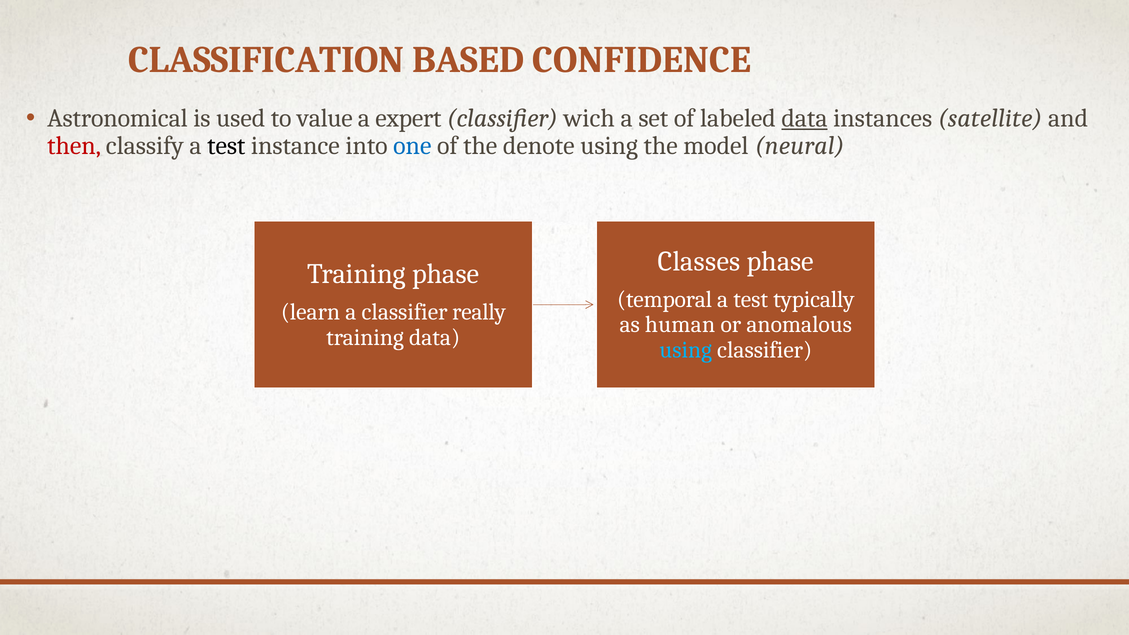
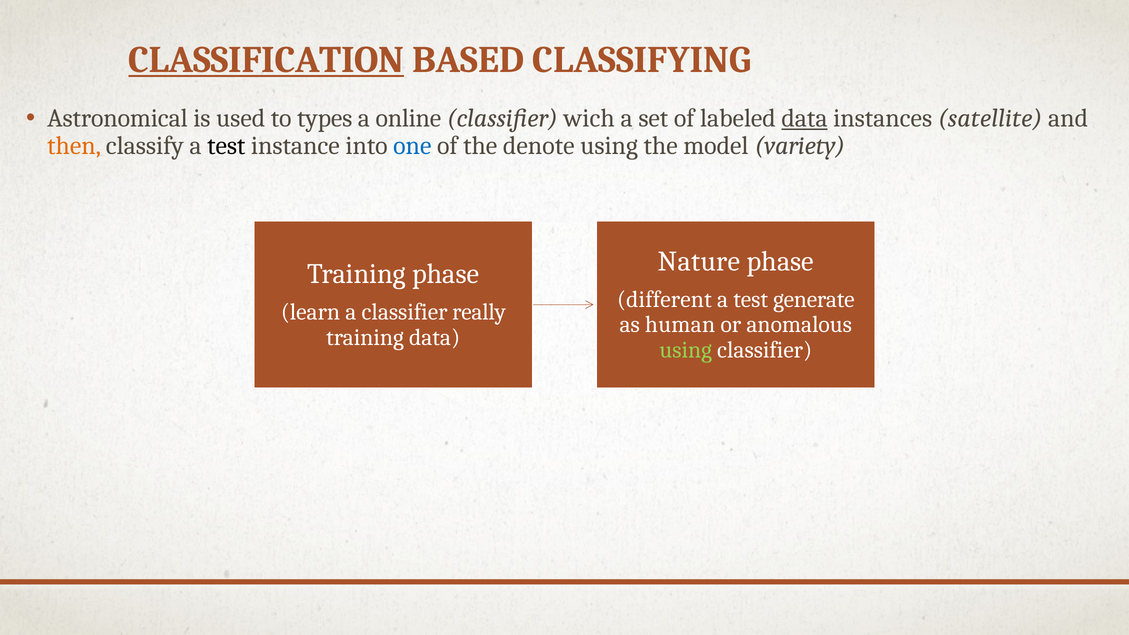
CLASSIFICATION underline: none -> present (266, 60)
CONFIDENCE: CONFIDENCE -> CLASSIFYING (642, 60)
value: value -> types (325, 118)
expert: expert -> online (408, 118)
then colour: red -> orange (74, 146)
neural: neural -> variety (800, 146)
Classes: Classes -> Nature (699, 261)
temporal: temporal -> different (664, 299)
typically: typically -> generate (814, 299)
using colour: light blue -> light green (686, 350)
